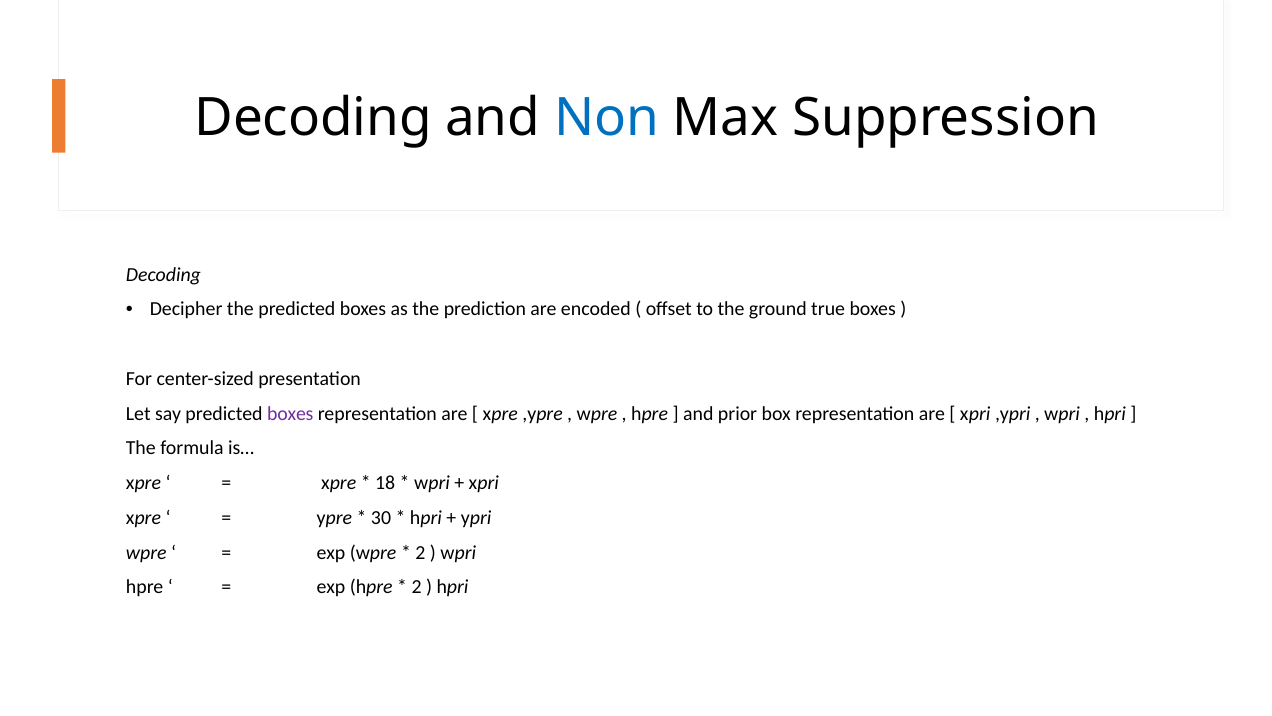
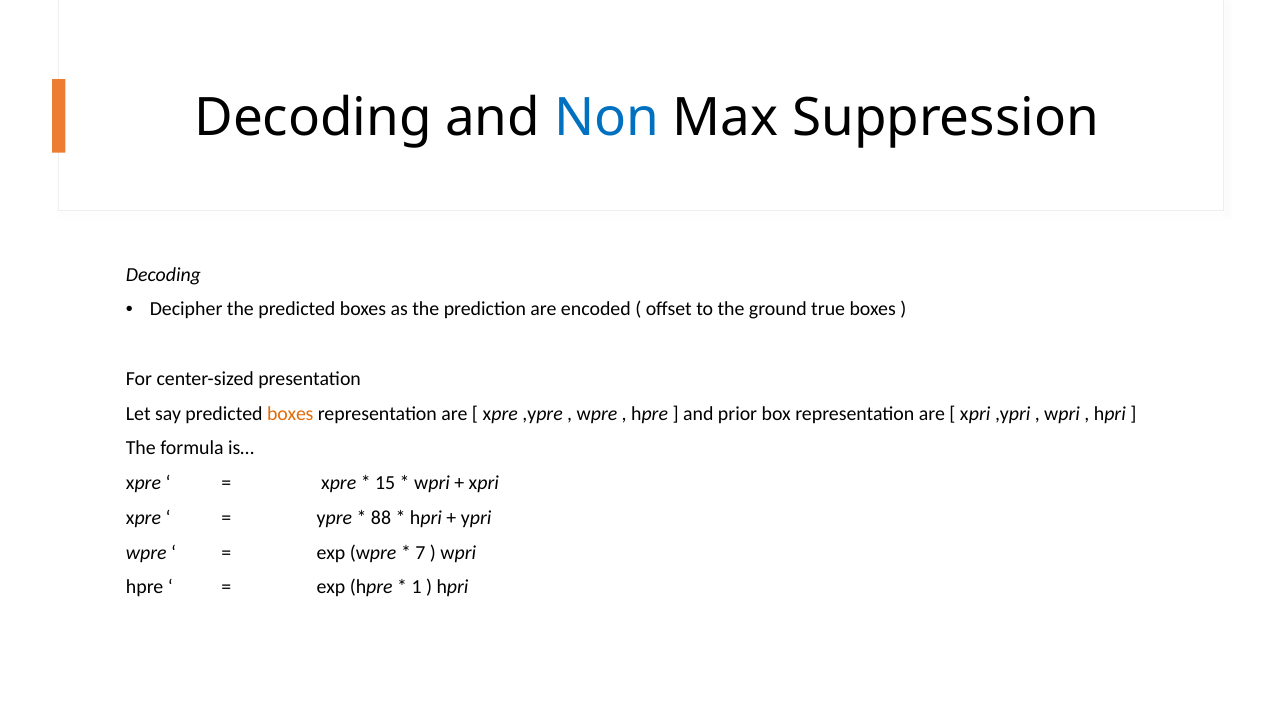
boxes colour: purple -> orange (290, 413)
18: 18 -> 15 (385, 483)
30: 30 -> 88 (381, 517)
2: 2 -> 7 (420, 552)
2: 2 -> 1 (417, 587)
